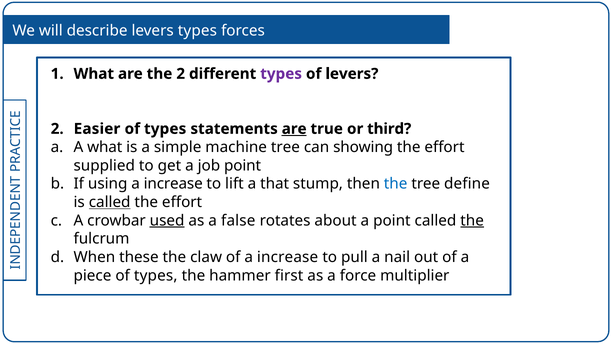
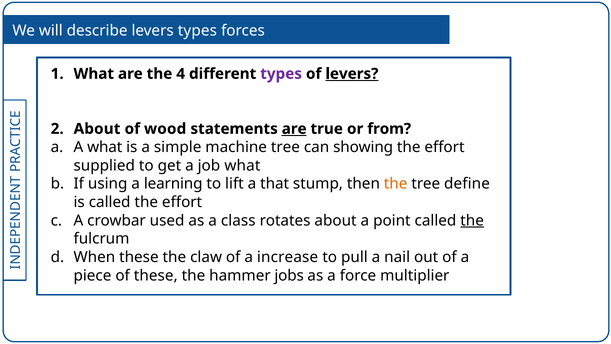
the 2: 2 -> 4 (181, 74)
levers underline: none -> present (352, 74)
Easier: Easier -> About (97, 129)
types: types -> wood (165, 129)
third: third -> from (389, 129)
job point: point -> what (242, 165)
using a increase: increase -> learning (173, 184)
the colour: blue -> orange (396, 184)
called underline: present -> none (110, 202)
used underline: present -> none (167, 220)
false: false -> class (238, 220)
piece of types: types -> these (156, 275)
first: first -> jobs (289, 275)
